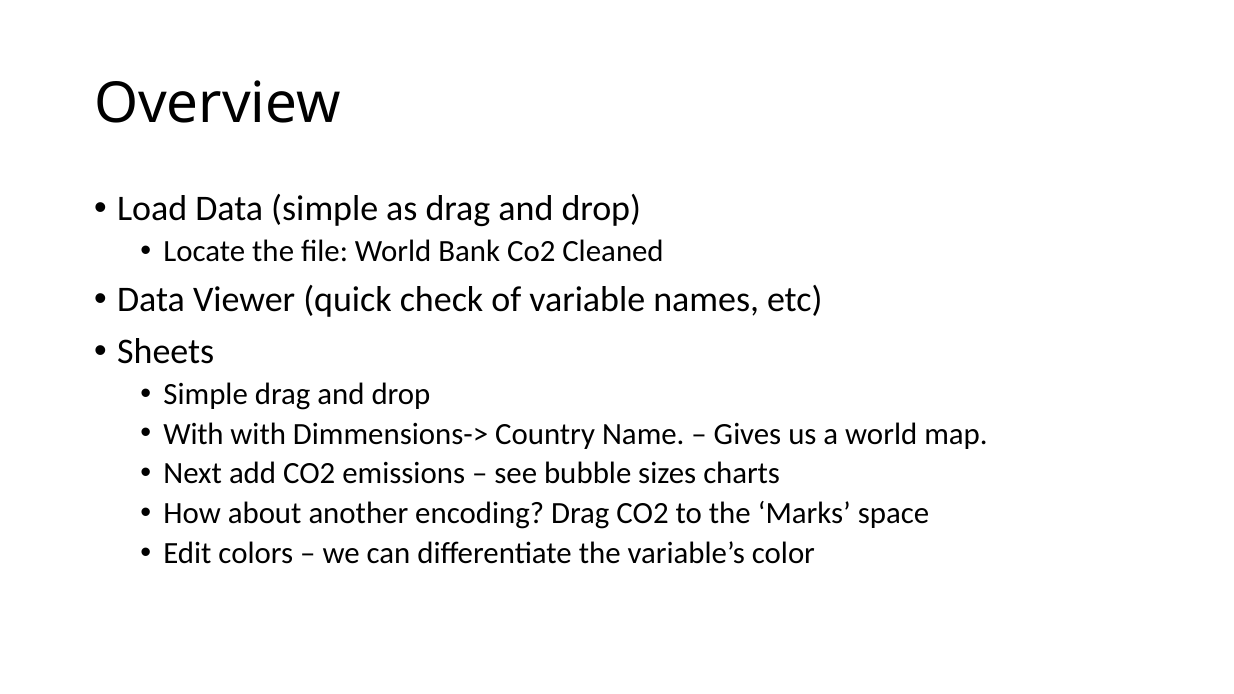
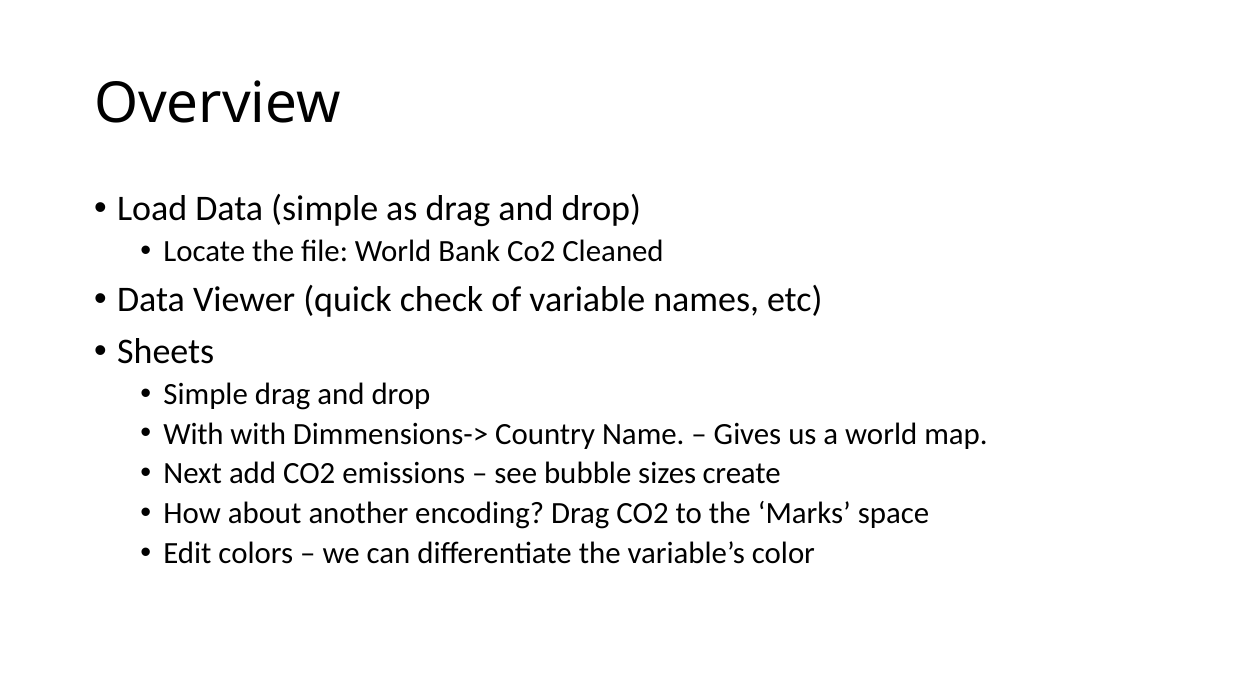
charts: charts -> create (742, 474)
